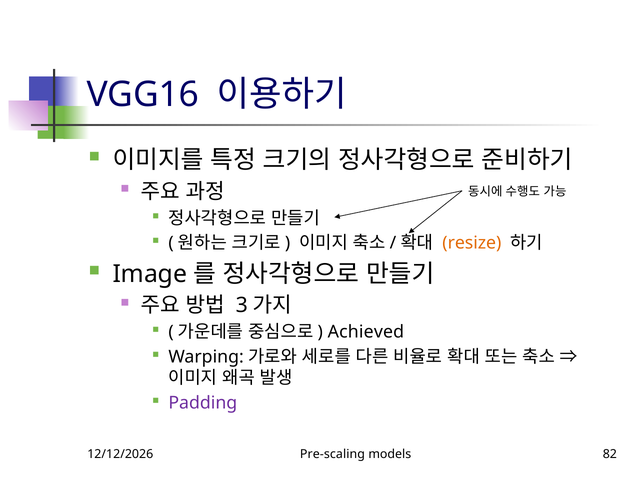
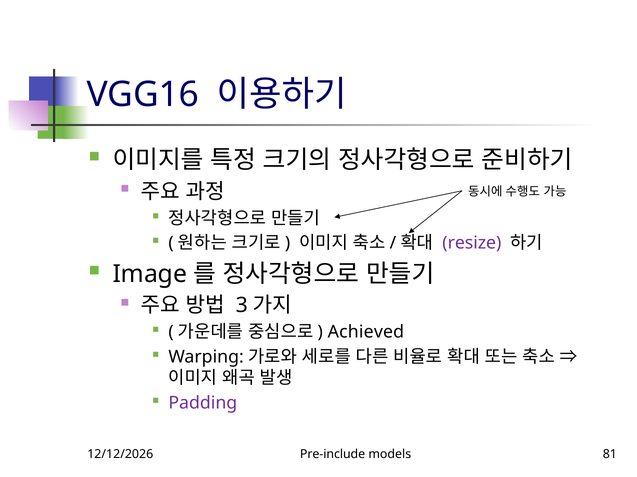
resize colour: orange -> purple (472, 243)
Pre-scaling: Pre-scaling -> Pre-include (333, 455)
82: 82 -> 81 (610, 455)
